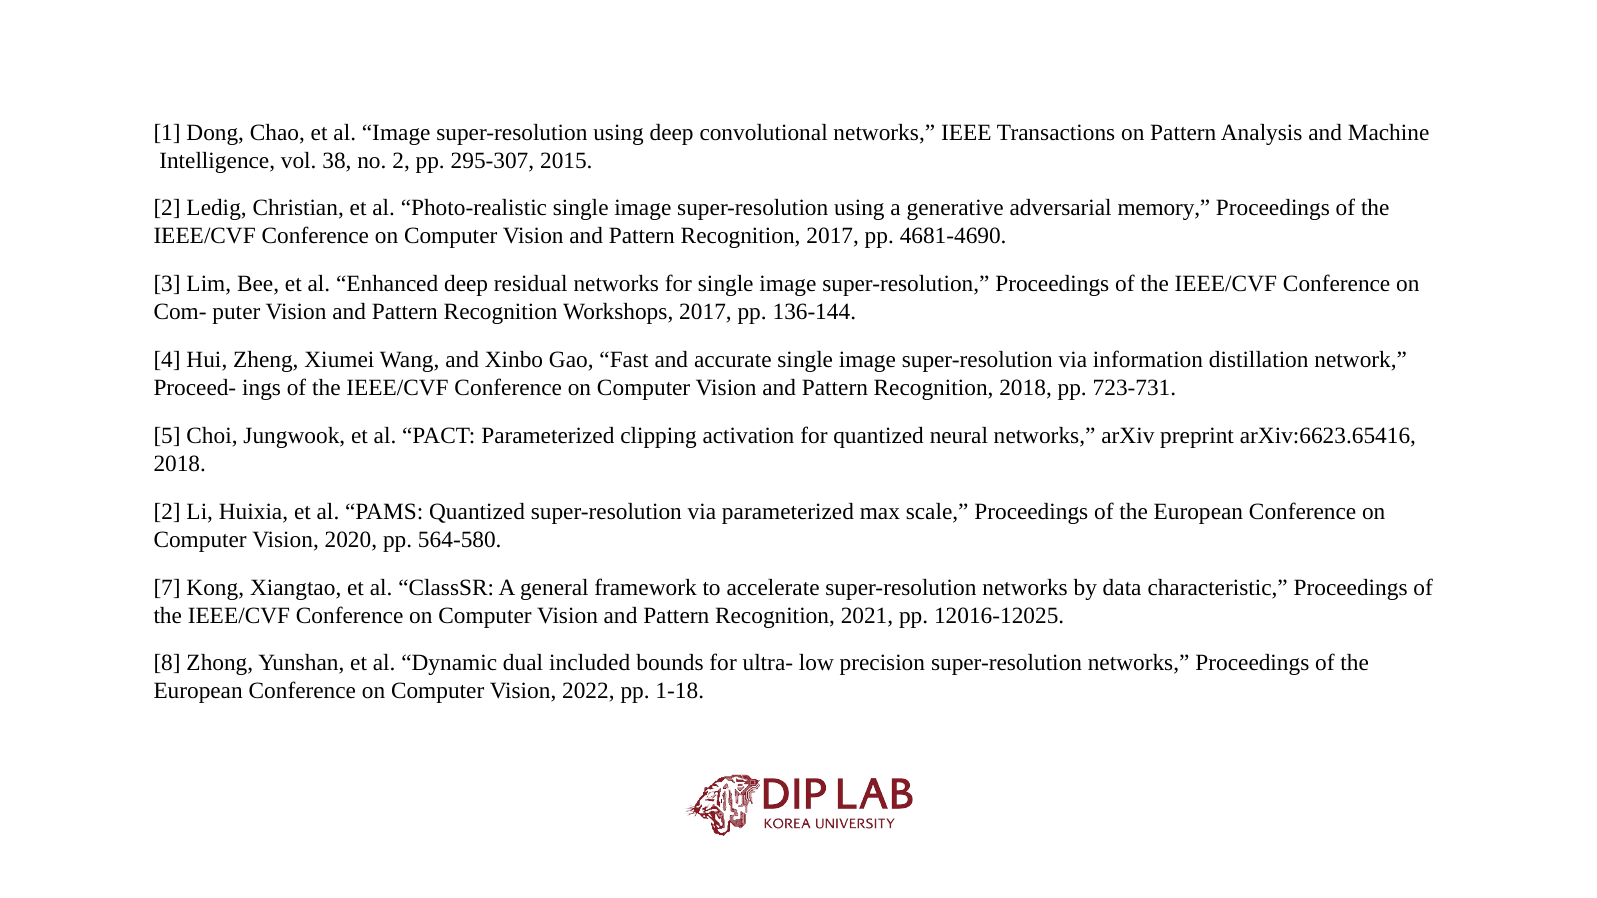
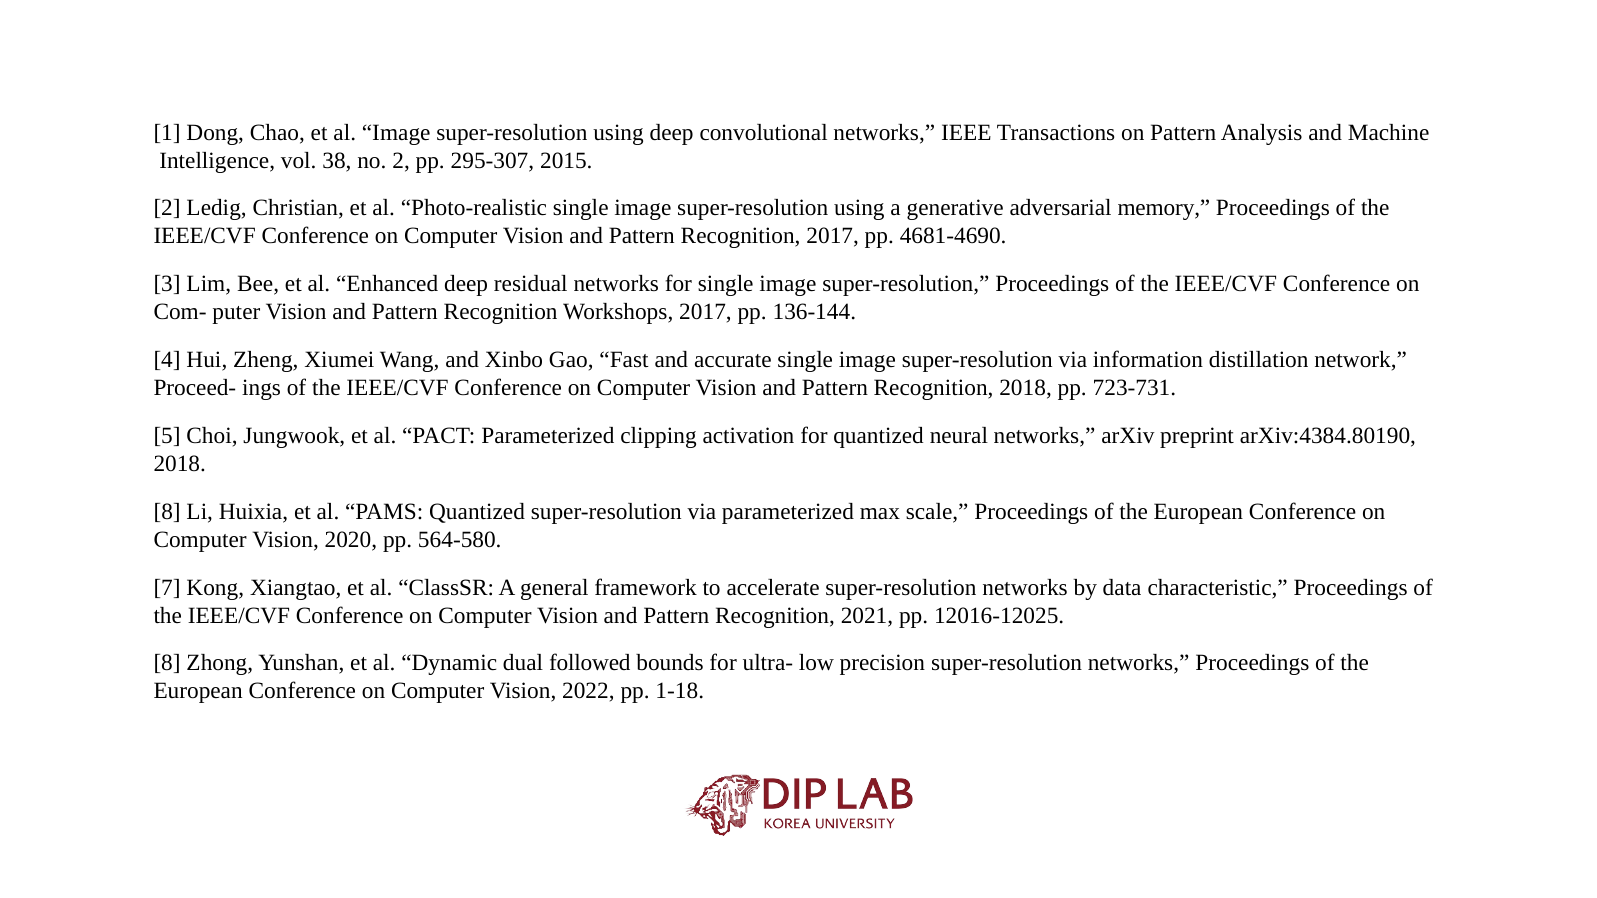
arXiv:6623.65416: arXiv:6623.65416 -> arXiv:4384.80190 (1328, 436)
2: 2 -> 8 (167, 512)
included: included -> followed (590, 664)
